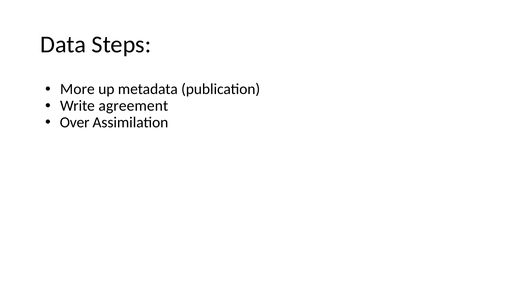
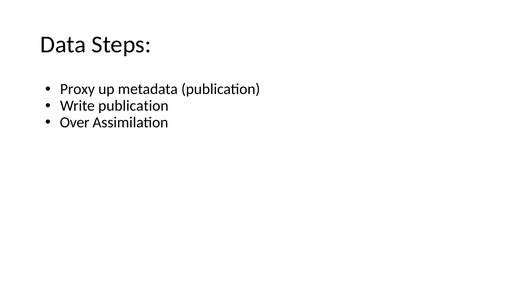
More: More -> Proxy (77, 89)
Write agreement: agreement -> publication (133, 106)
